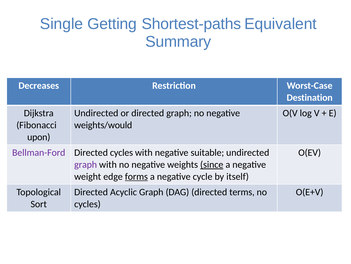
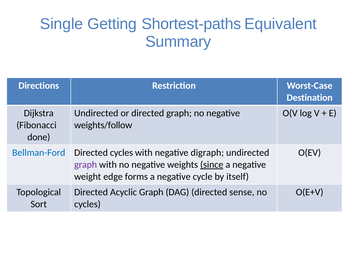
Decreases: Decreases -> Directions (39, 85)
weights/would: weights/would -> weights/follow (103, 125)
upon: upon -> done (39, 137)
Bellman-Ford colour: purple -> blue (39, 152)
suitable: suitable -> digraph (207, 152)
forms underline: present -> none (136, 176)
terms: terms -> sense (242, 192)
